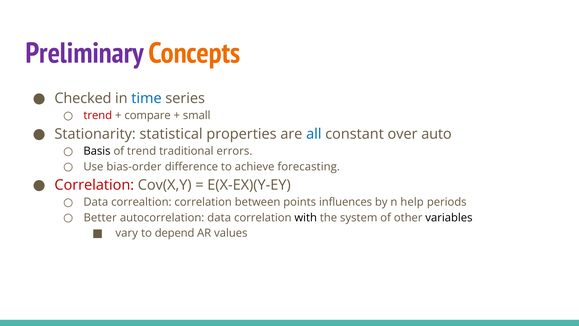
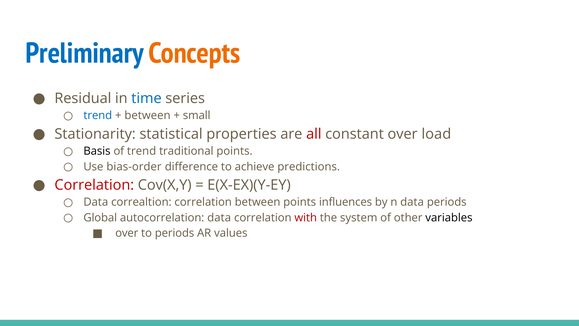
Preliminary colour: purple -> blue (85, 53)
Checked: Checked -> Residual (83, 98)
trend colour: red -> blue (98, 116)
compare: compare -> between (147, 116)
all colour: blue -> red (314, 134)
auto: auto -> load (436, 134)
traditional errors: errors -> points (235, 151)
forecasting: forecasting -> predictions (309, 167)
n help: help -> data (412, 202)
Better: Better -> Global (100, 218)
with colour: black -> red (306, 218)
vary: vary -> over (127, 233)
to depend: depend -> periods (175, 233)
